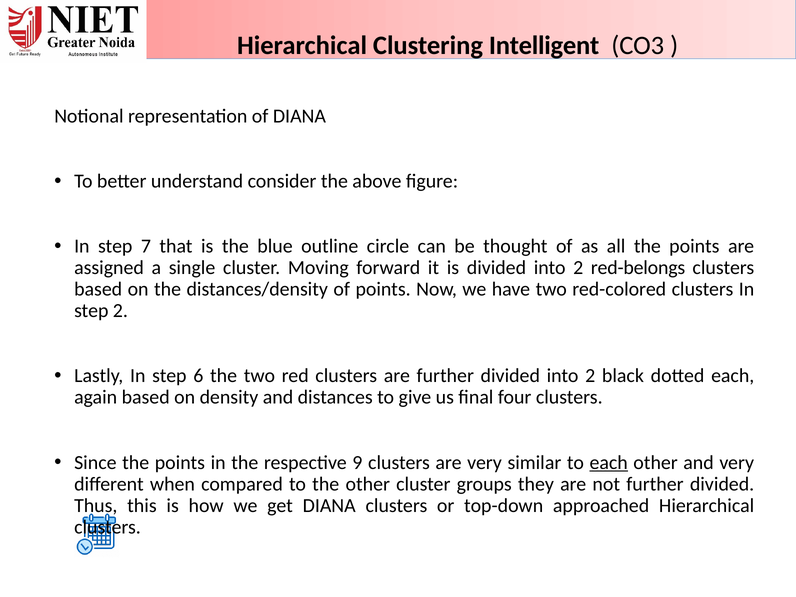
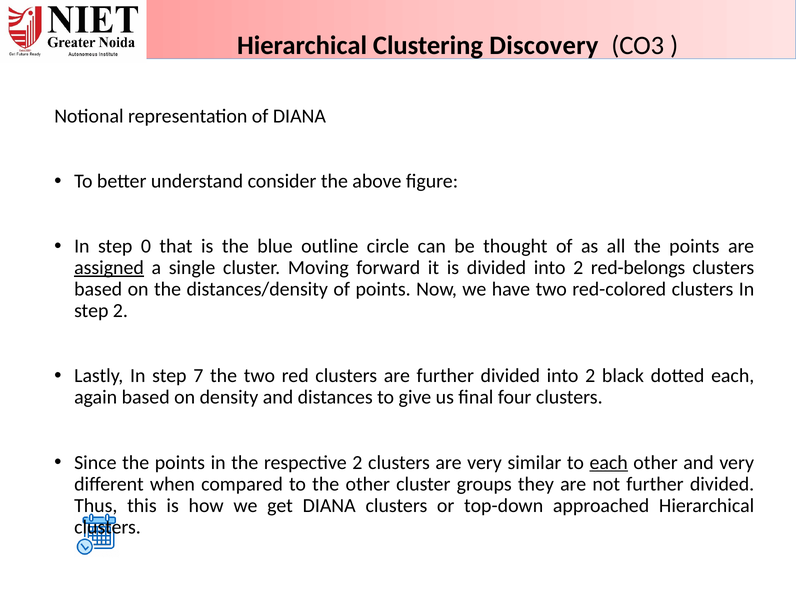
Intelligent: Intelligent -> Discovery (544, 45)
7: 7 -> 0 (146, 246)
assigned underline: none -> present (109, 268)
6: 6 -> 7 (198, 376)
respective 9: 9 -> 2 (357, 462)
